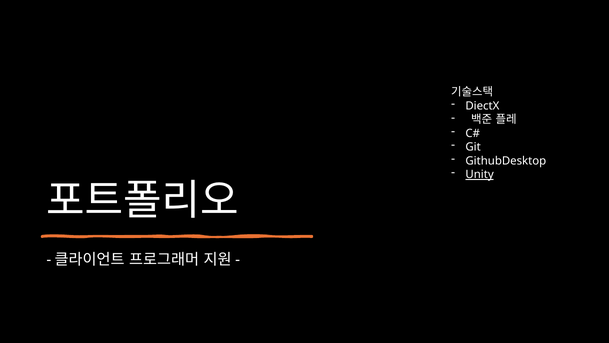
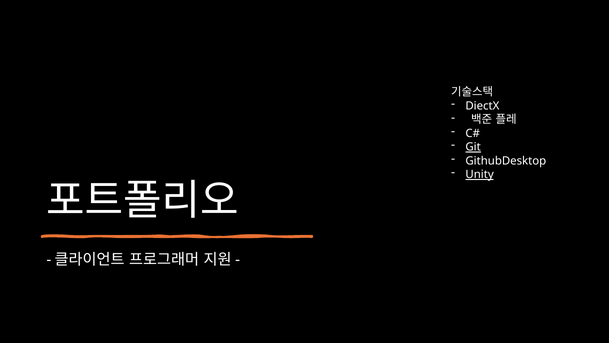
Git underline: none -> present (473, 147)
